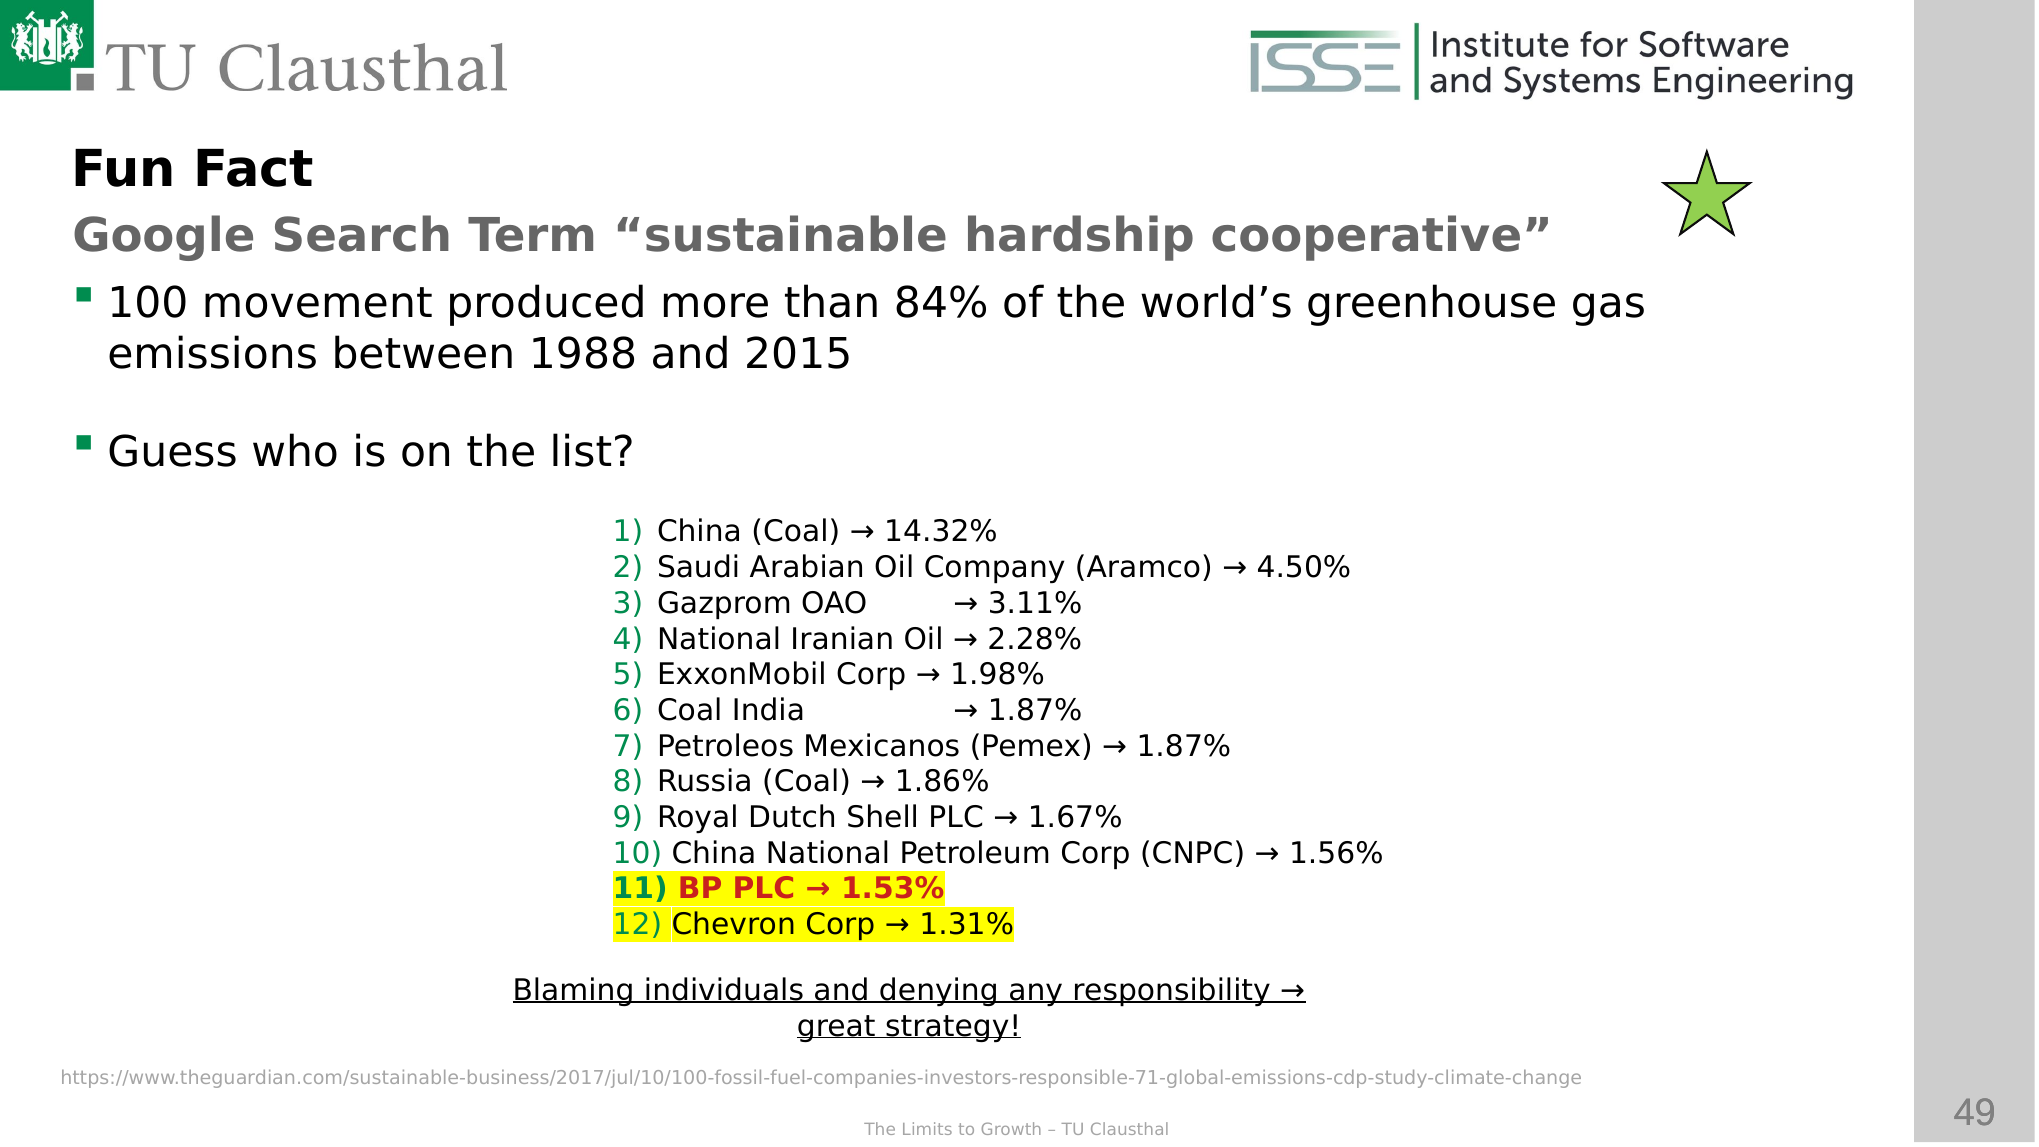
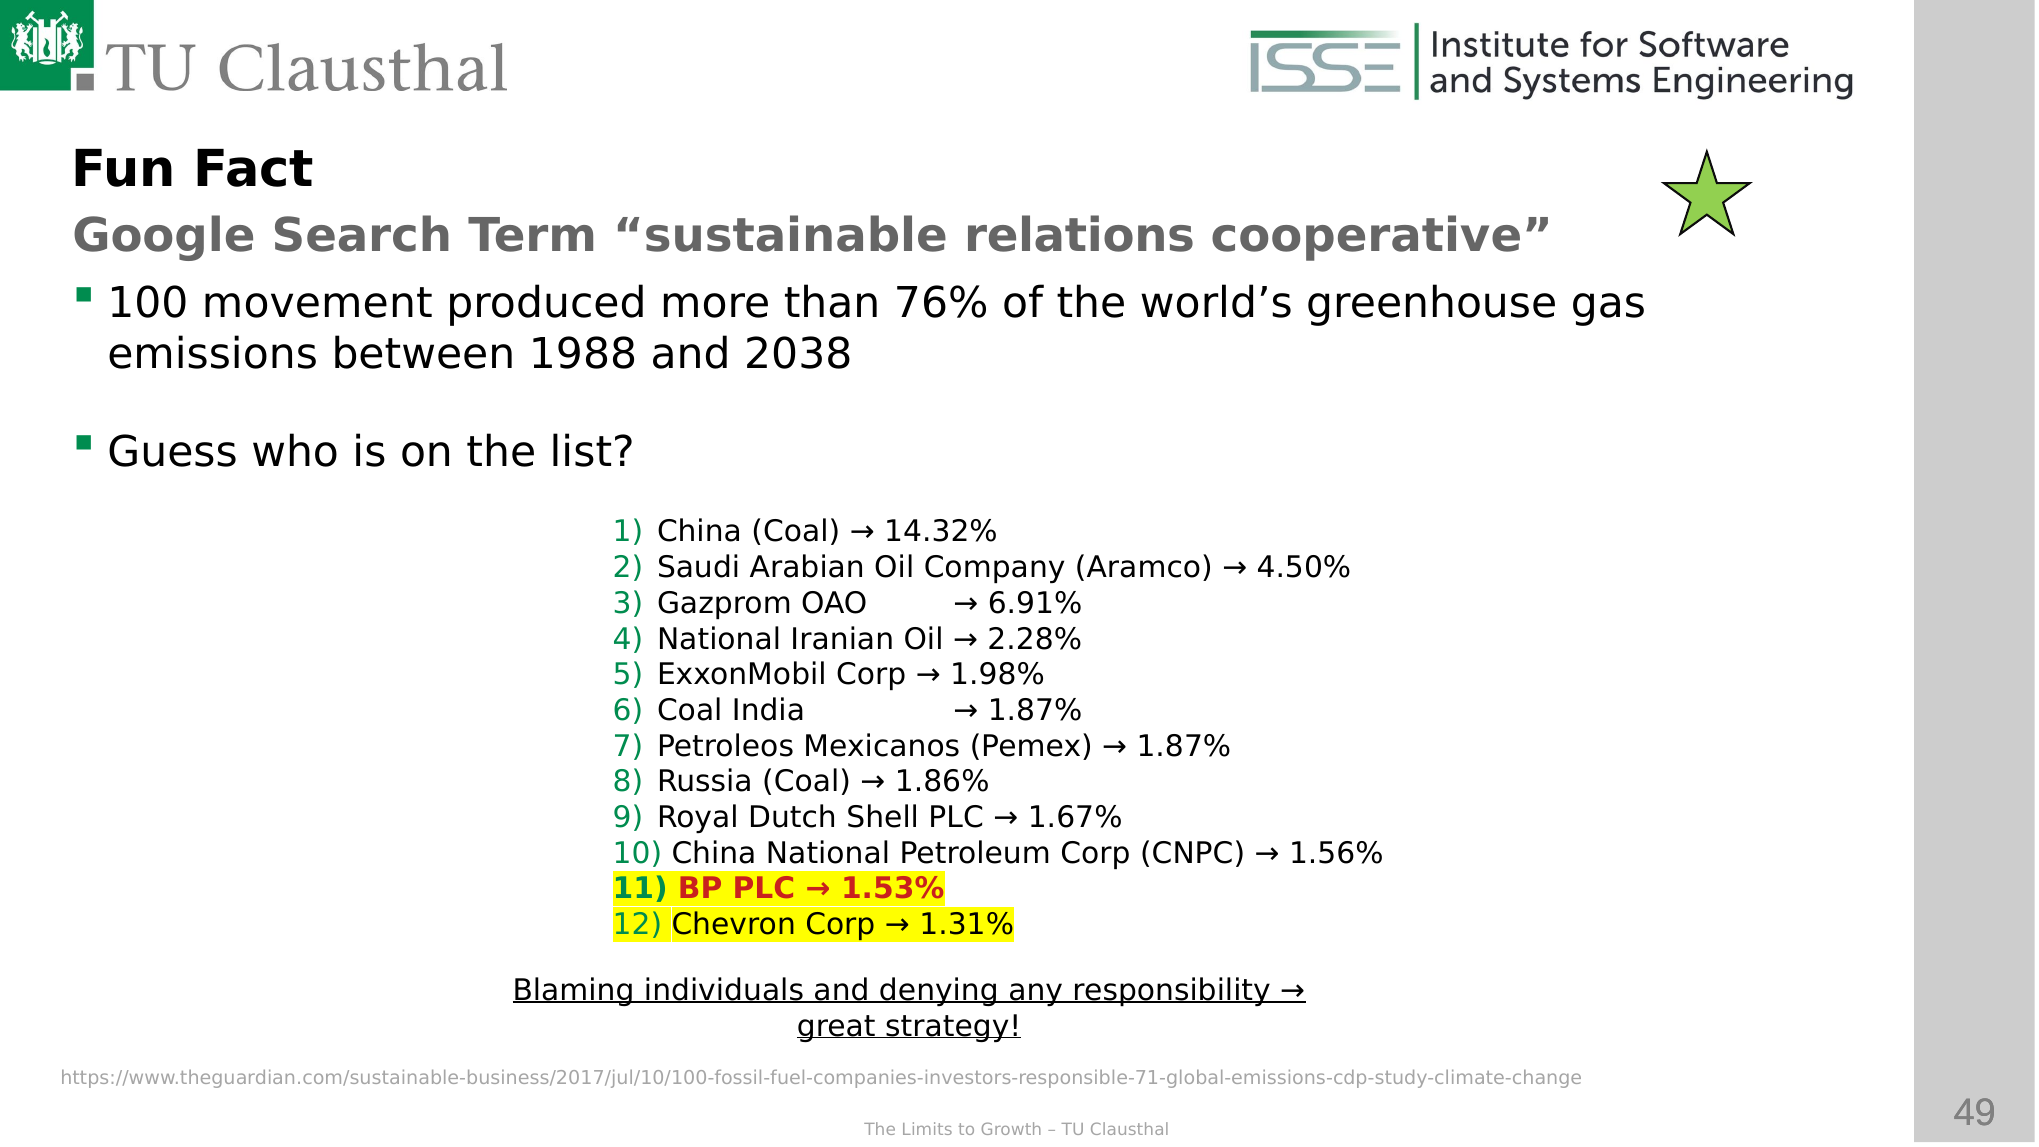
hardship: hardship -> relations (1080, 236)
84%: 84% -> 76% (941, 304)
2015: 2015 -> 2038 (798, 355)
3.11%: 3.11% -> 6.91% (1035, 604)
